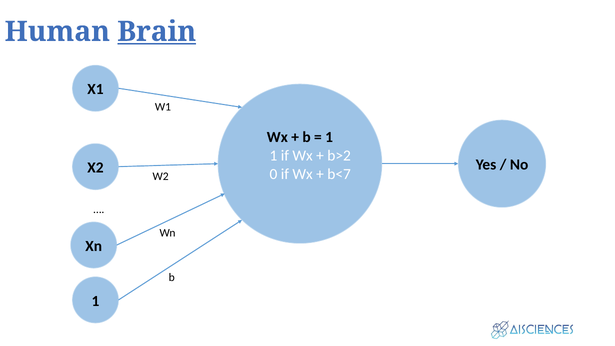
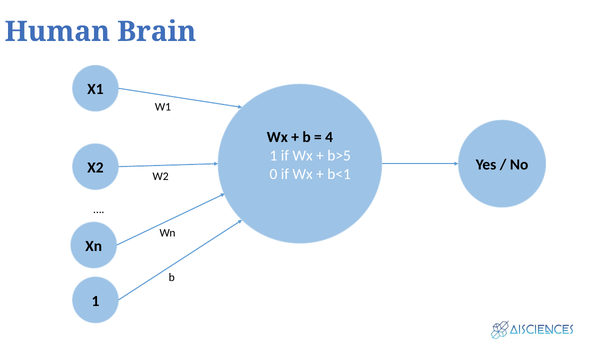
Brain underline: present -> none (157, 32)
1: 1 -> 4 (329, 137)
b>2: b>2 -> b>5 (339, 155)
b<7: b<7 -> b<1 (339, 174)
